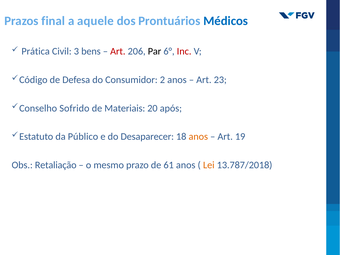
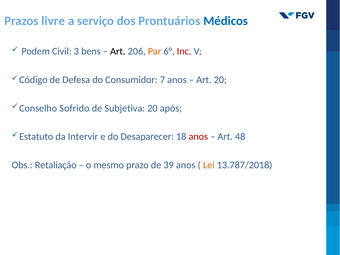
final: final -> livre (53, 21)
aquele: aquele -> serviço (96, 21)
Prática: Prática -> Podem (36, 51)
Art colour: red -> black (118, 51)
Par colour: black -> orange (155, 51)
2: 2 -> 7 (162, 80)
Art 23: 23 -> 20 (220, 80)
Materiais: Materiais -> Subjetiva (125, 108)
Público: Público -> Intervir (83, 137)
anos colour: orange -> red (198, 137)
19: 19 -> 48 (240, 137)
61: 61 -> 39 (169, 165)
